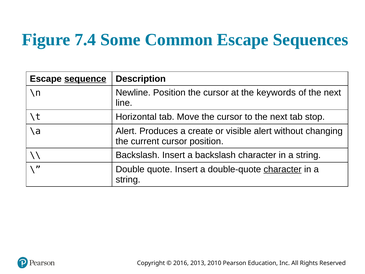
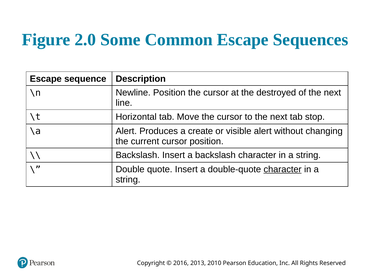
7.4: 7.4 -> 2.0 (85, 40)
sequence underline: present -> none (85, 79)
keywords: keywords -> destroyed (276, 93)
